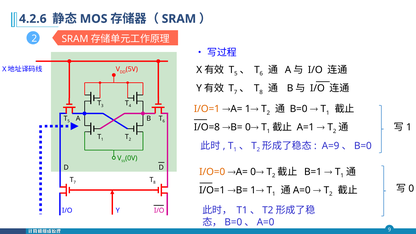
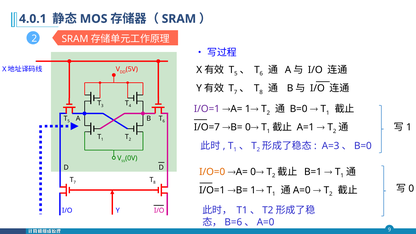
4.2.6: 4.2.6 -> 4.0.1 (33, 19)
I/O=1 colour: orange -> purple (207, 109)
I/O=8: I/O=8 -> I/O=7 (207, 127)
A=9: A=9 -> A=3 (331, 146)
B=0: B=0 -> B=6 (233, 222)
